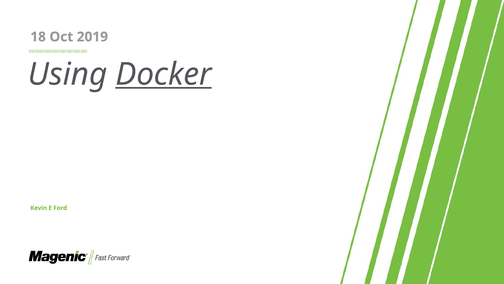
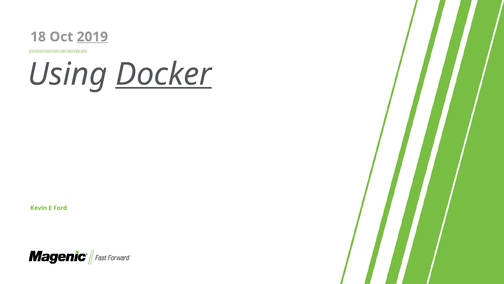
2019 underline: none -> present (92, 37)
